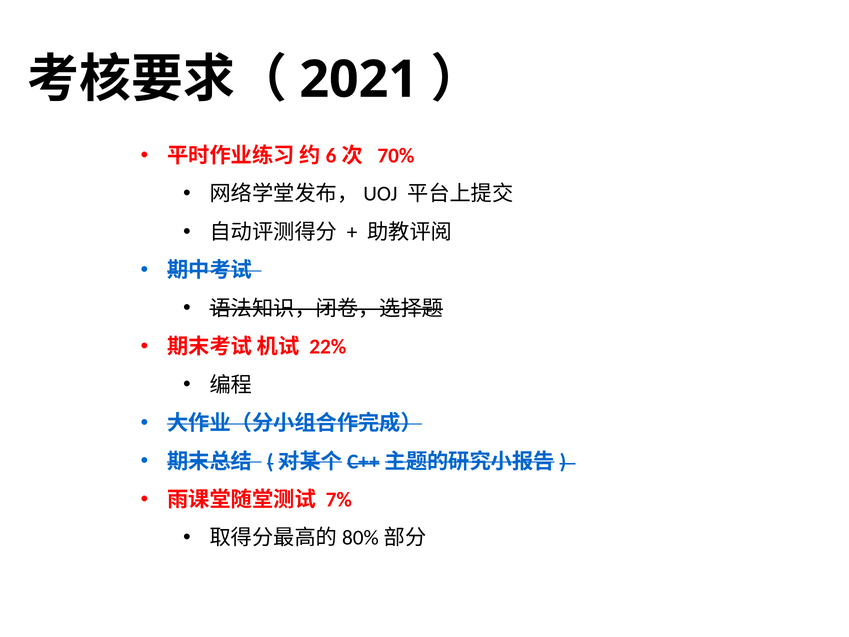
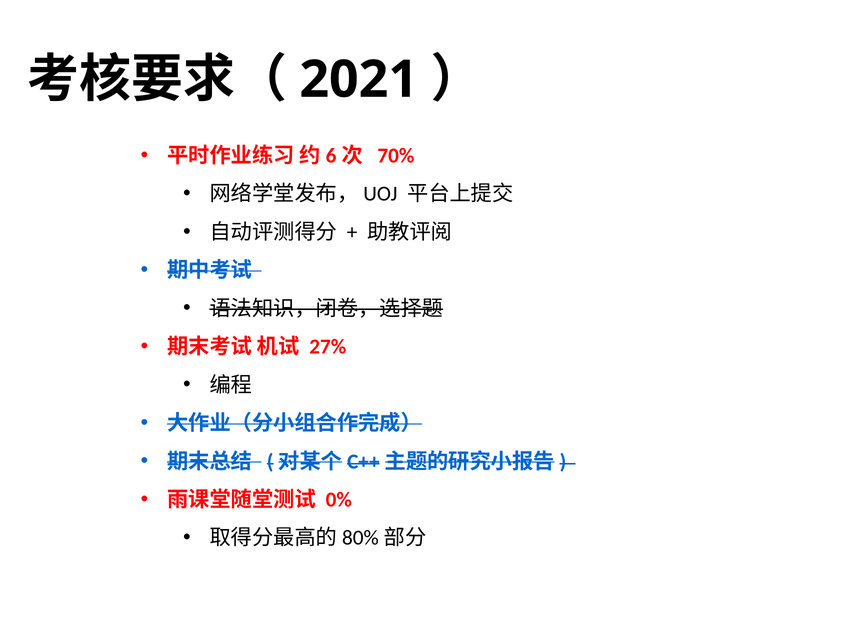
22%: 22% -> 27% (328, 347)
7%: 7% -> 0% (339, 500)
